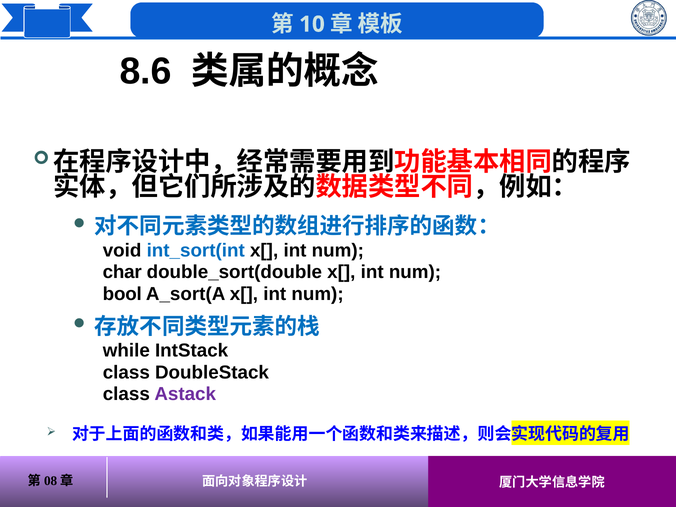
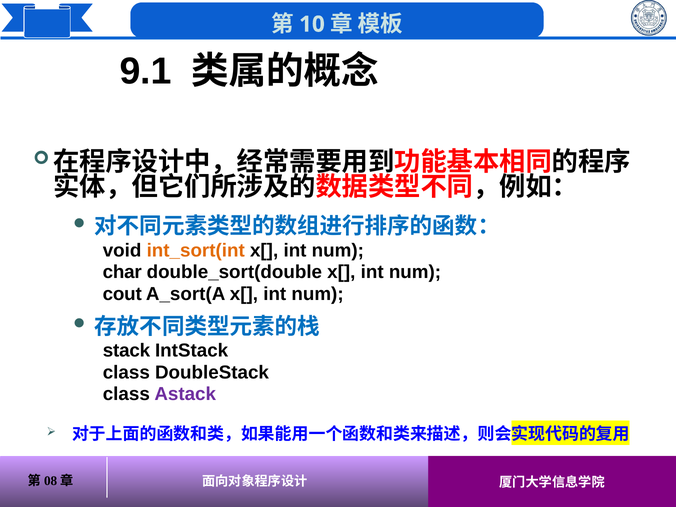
8.6: 8.6 -> 9.1 (146, 71)
int_sort(int colour: blue -> orange (196, 250)
bool: bool -> cout (122, 294)
while: while -> stack (126, 351)
